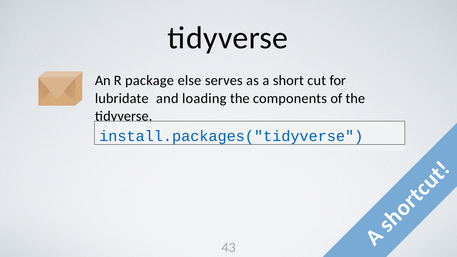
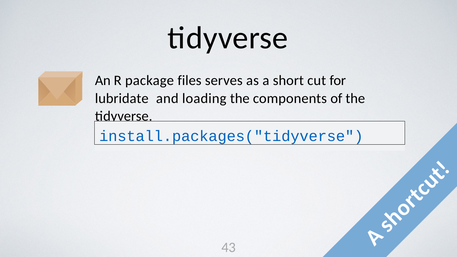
else: else -> files (189, 80)
